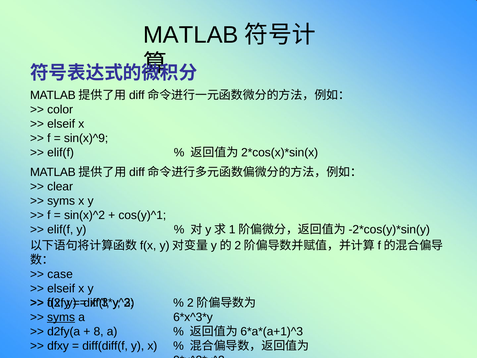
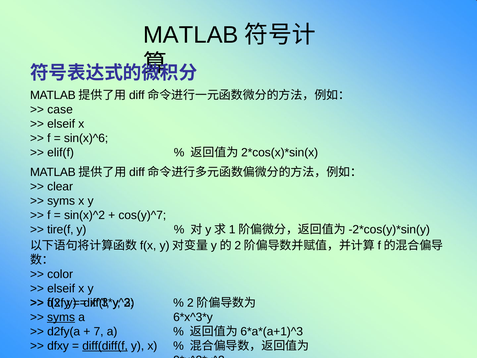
color: color -> case (60, 109)
sin(x)^9: sin(x)^9 -> sin(x)^6 (86, 138)
cos(y)^1: cos(y)^1 -> cos(y)^7 (142, 215)
elif(f: elif(f -> tire(f (60, 229)
case: case -> color (60, 274)
8: 8 -> 7 (99, 331)
diff(diff(f underline: none -> present (105, 346)
